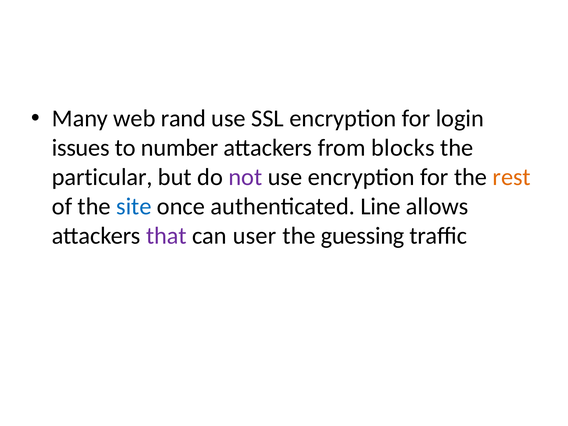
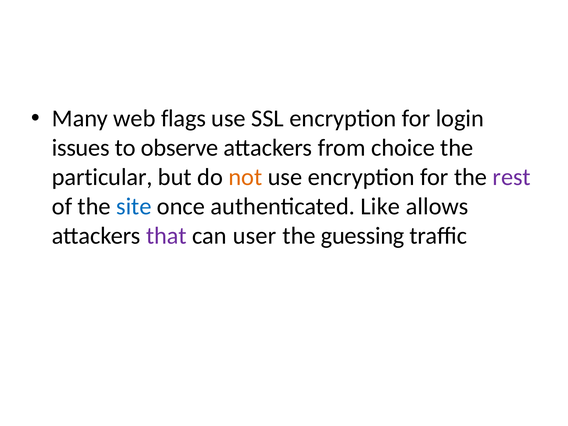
rand: rand -> flags (183, 119)
number: number -> observe (180, 148)
blocks: blocks -> choice (403, 148)
not colour: purple -> orange (245, 177)
rest colour: orange -> purple (512, 177)
Line: Line -> Like (380, 206)
